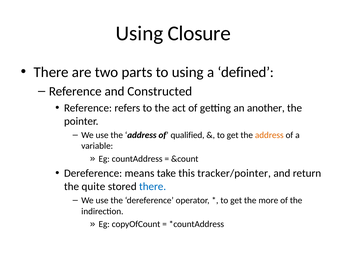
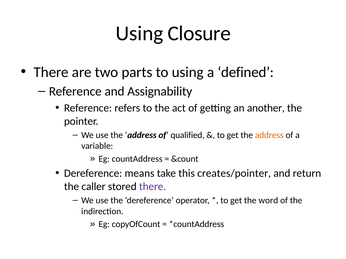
Constructed: Constructed -> Assignability (160, 92)
tracker/pointer: tracker/pointer -> creates/pointer (234, 174)
quite: quite -> caller (94, 187)
there colour: blue -> purple (153, 187)
more: more -> word (268, 201)
